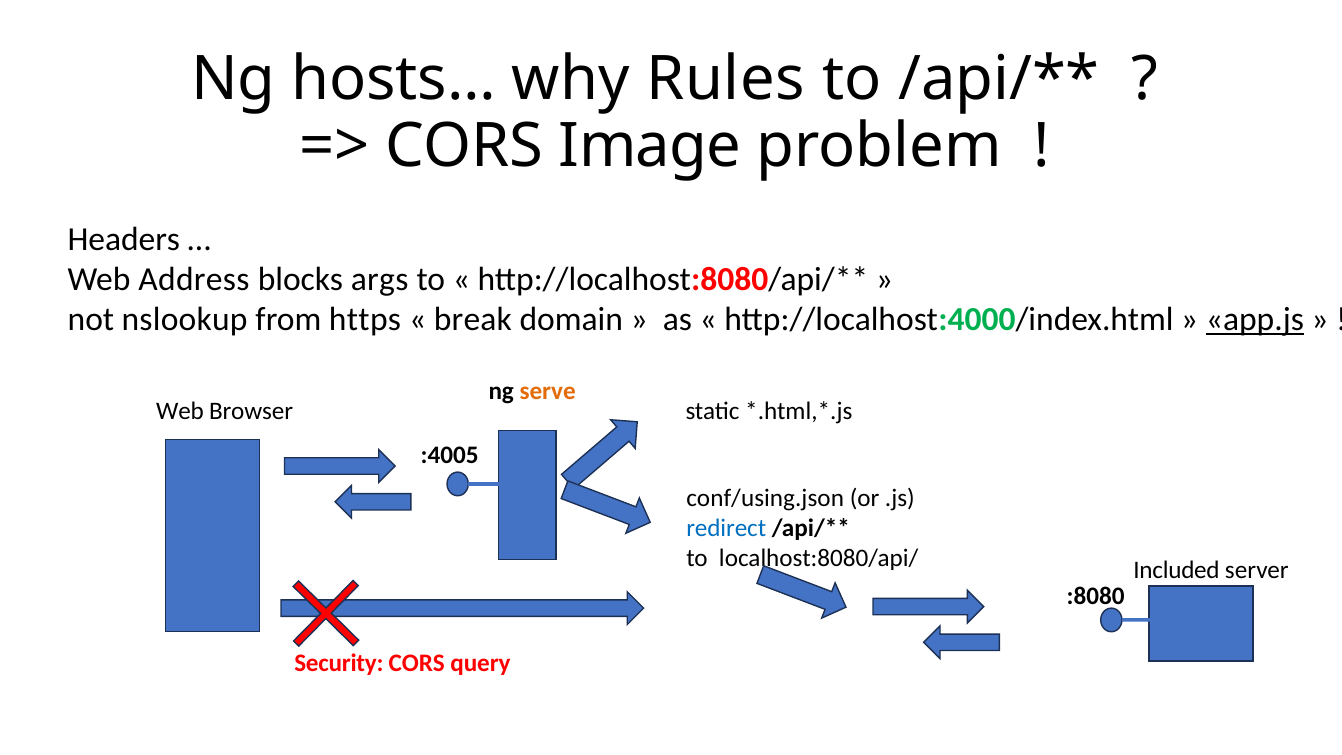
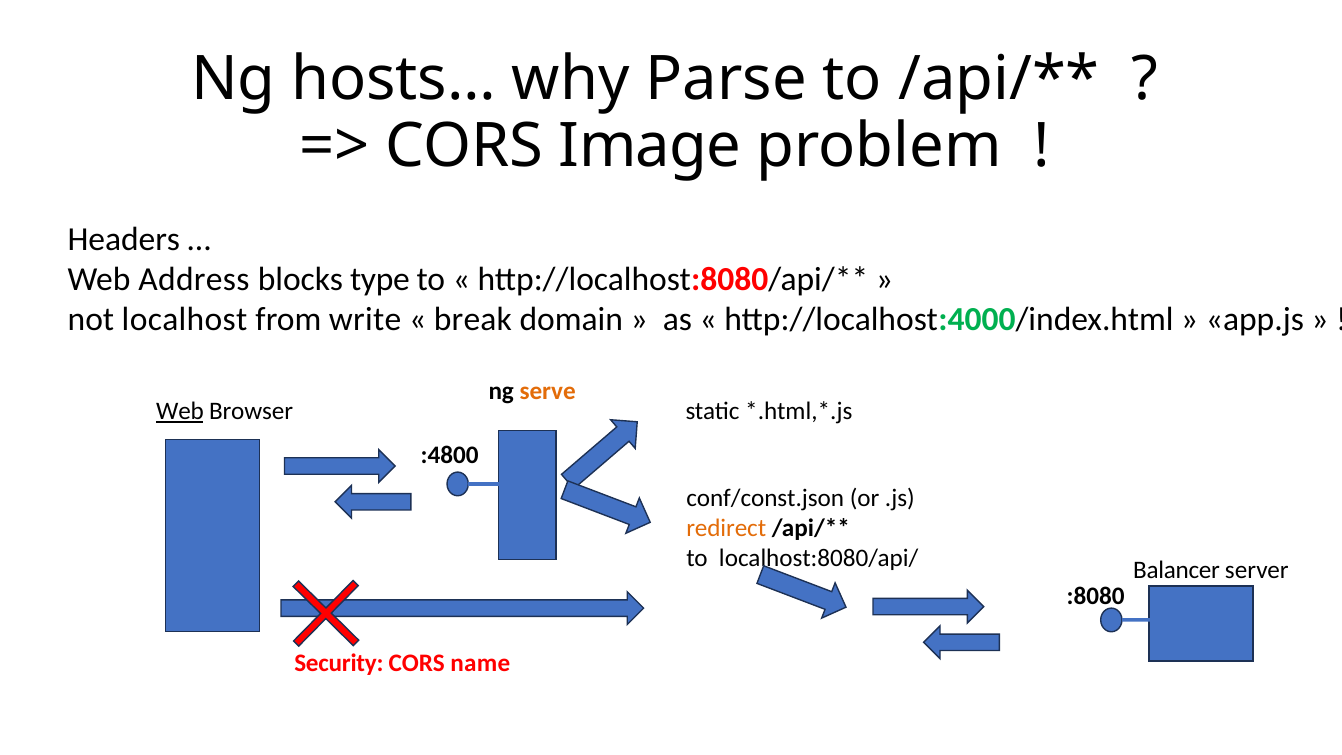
Rules: Rules -> Parse (726, 80)
args: args -> type (380, 279)
nslookup: nslookup -> localhost (185, 319)
https: https -> write (365, 319)
app.js underline: present -> none (1255, 319)
Web underline: none -> present (180, 411)
:4005: :4005 -> :4800 (450, 455)
conf/using.json: conf/using.json -> conf/const.json (765, 498)
redirect colour: blue -> orange (726, 528)
Included: Included -> Balancer (1177, 570)
query: query -> name (480, 663)
